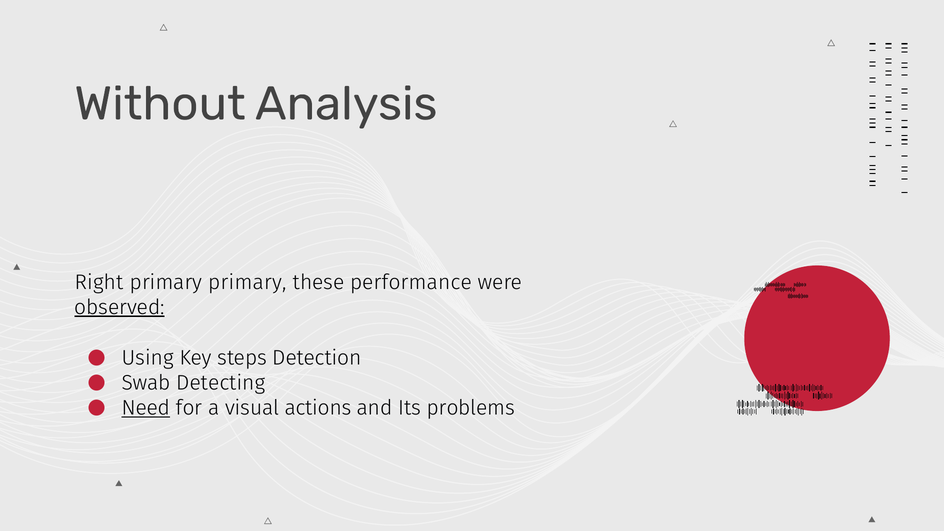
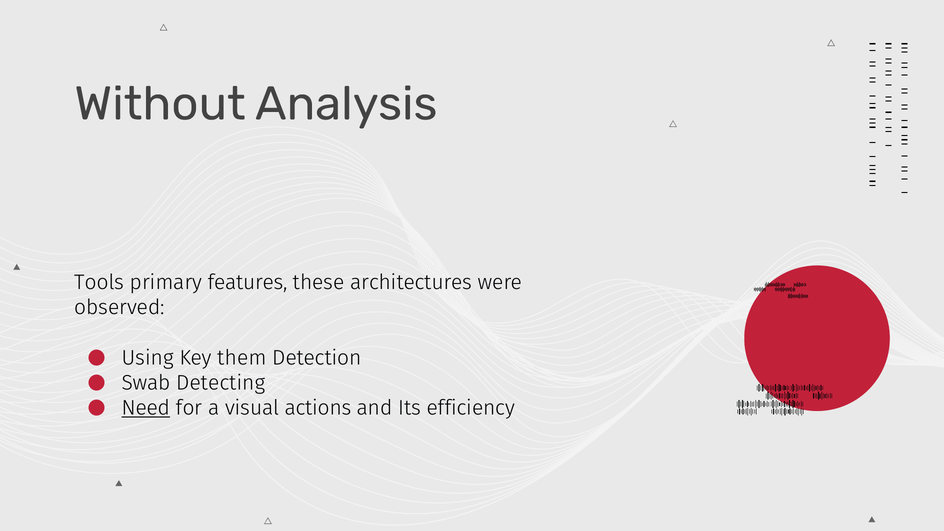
Right: Right -> Tools (99, 282)
primary primary: primary -> features (248, 282)
performance: performance -> architectures (411, 282)
observed underline: present -> none (119, 307)
steps: steps -> them (242, 358)
problems: problems -> efficiency (471, 408)
